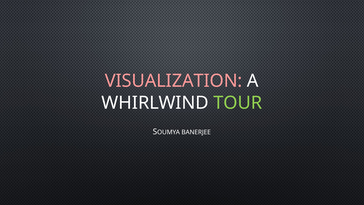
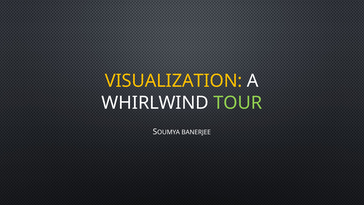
VISUALIZATION colour: pink -> yellow (174, 81)
